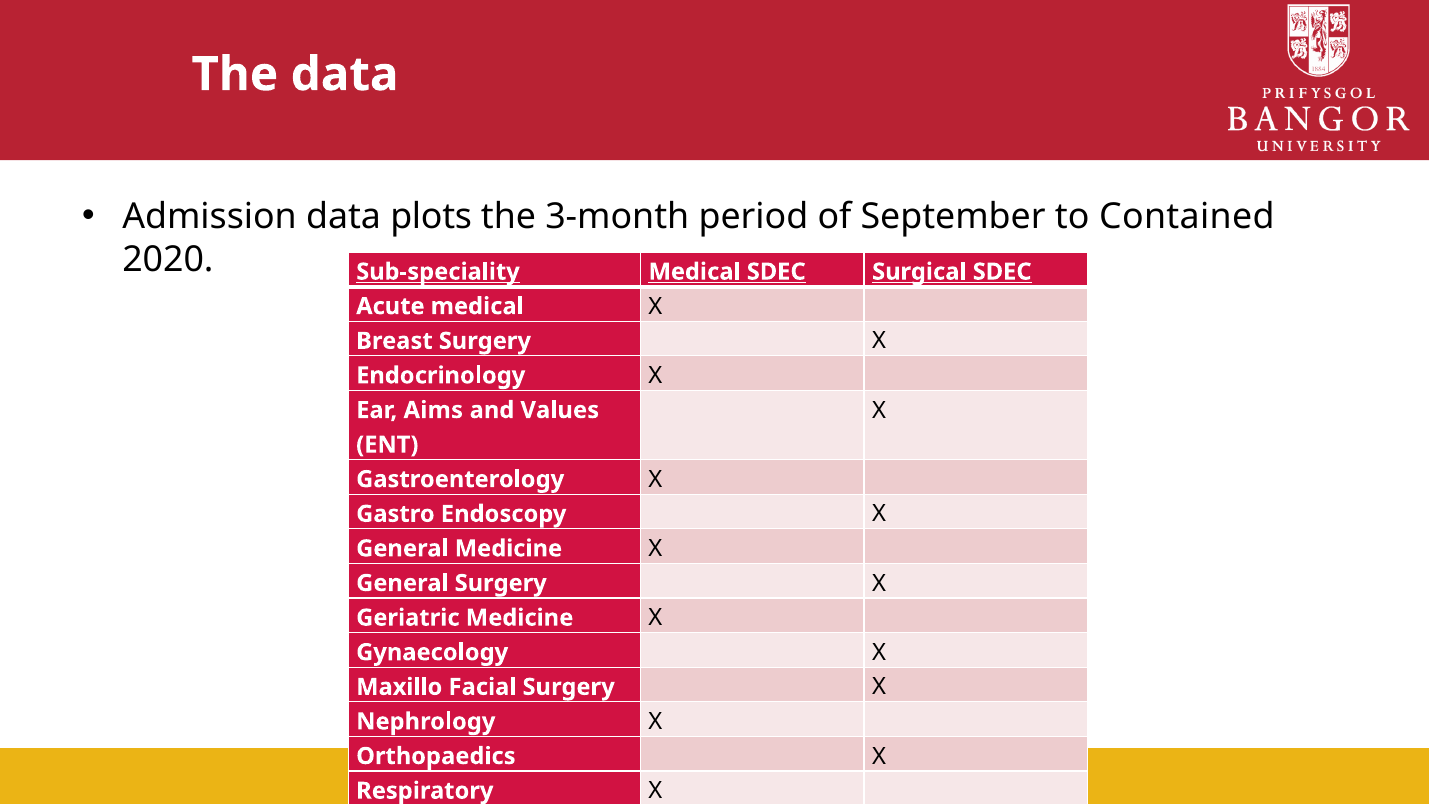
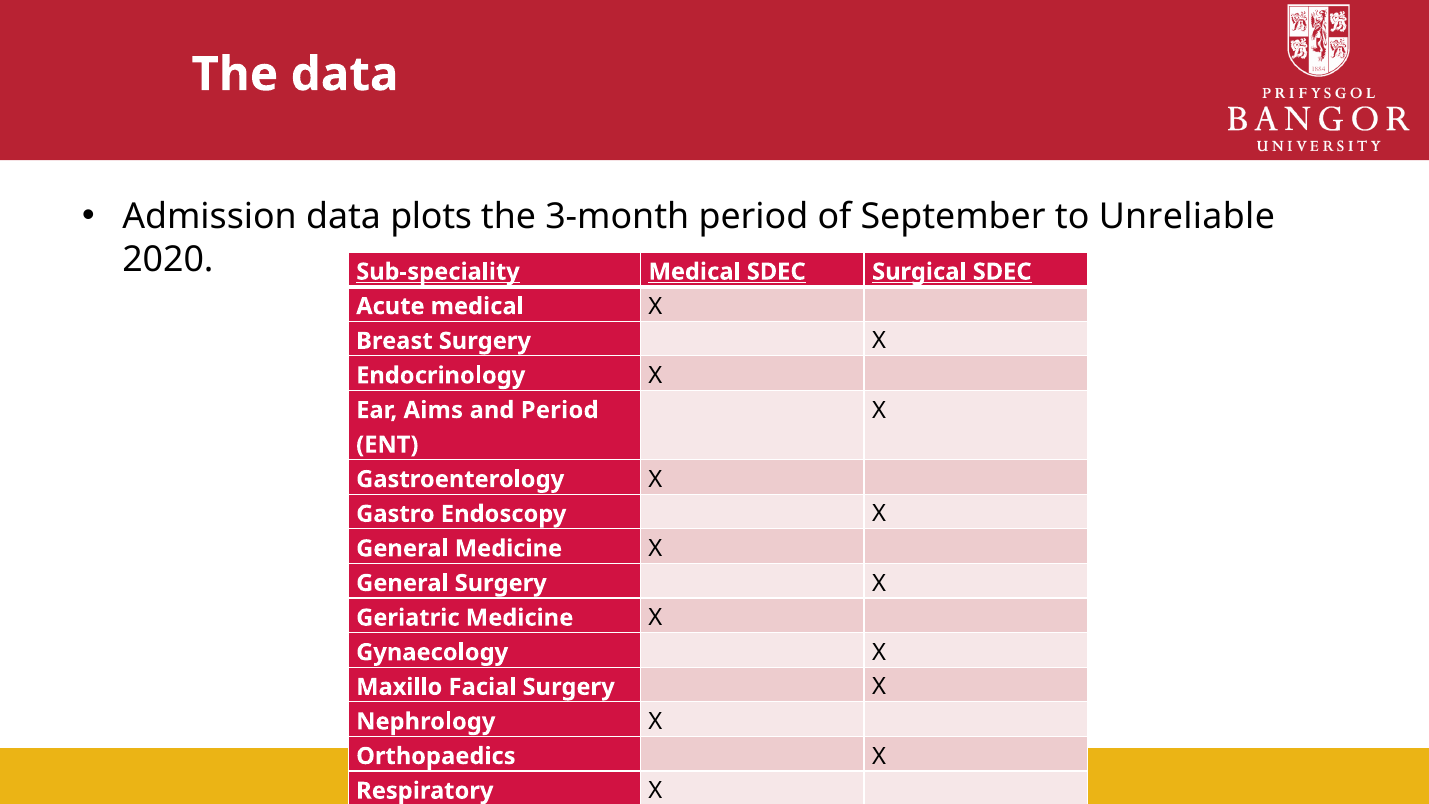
Contained: Contained -> Unreliable (1187, 217)
and Values: Values -> Period (560, 410)
